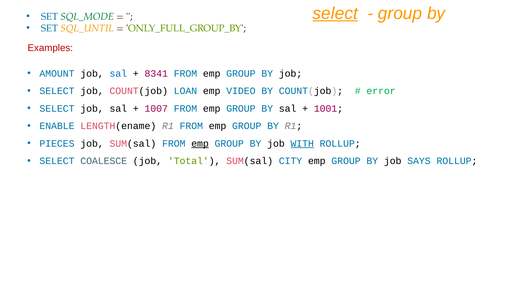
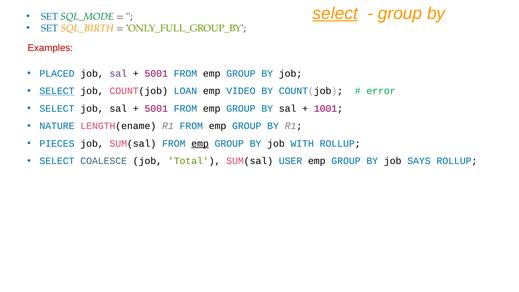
SQL_UNTIL: SQL_UNTIL -> SQL_BIRTH (87, 28)
AMOUNT: AMOUNT -> PLACED (57, 73)
sal colour: blue -> purple (118, 73)
8341: 8341 -> 5001 (156, 73)
SELECT underline: none -> present (57, 91)
1007: 1007 -> 5001 (156, 108)
ENABLE: ENABLE -> NATURE (57, 126)
WITH underline: present -> none (302, 144)
CITY: CITY -> USER (291, 161)
